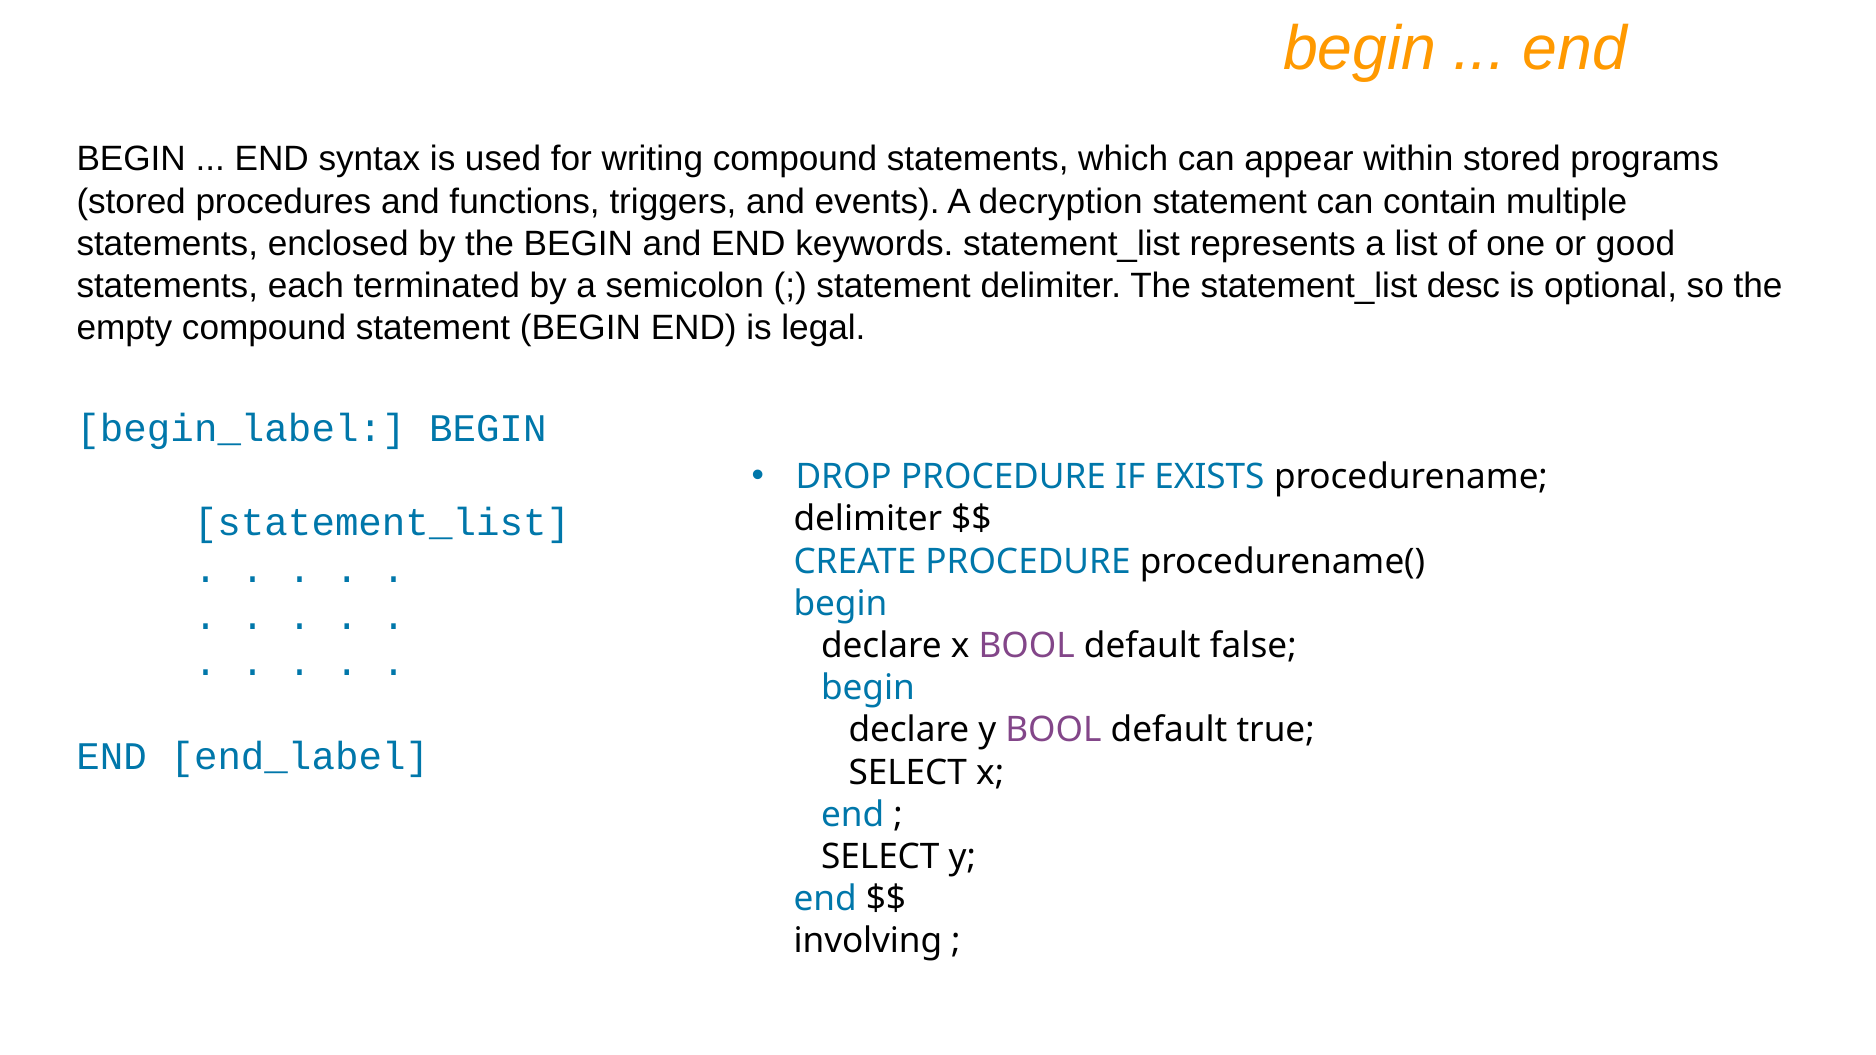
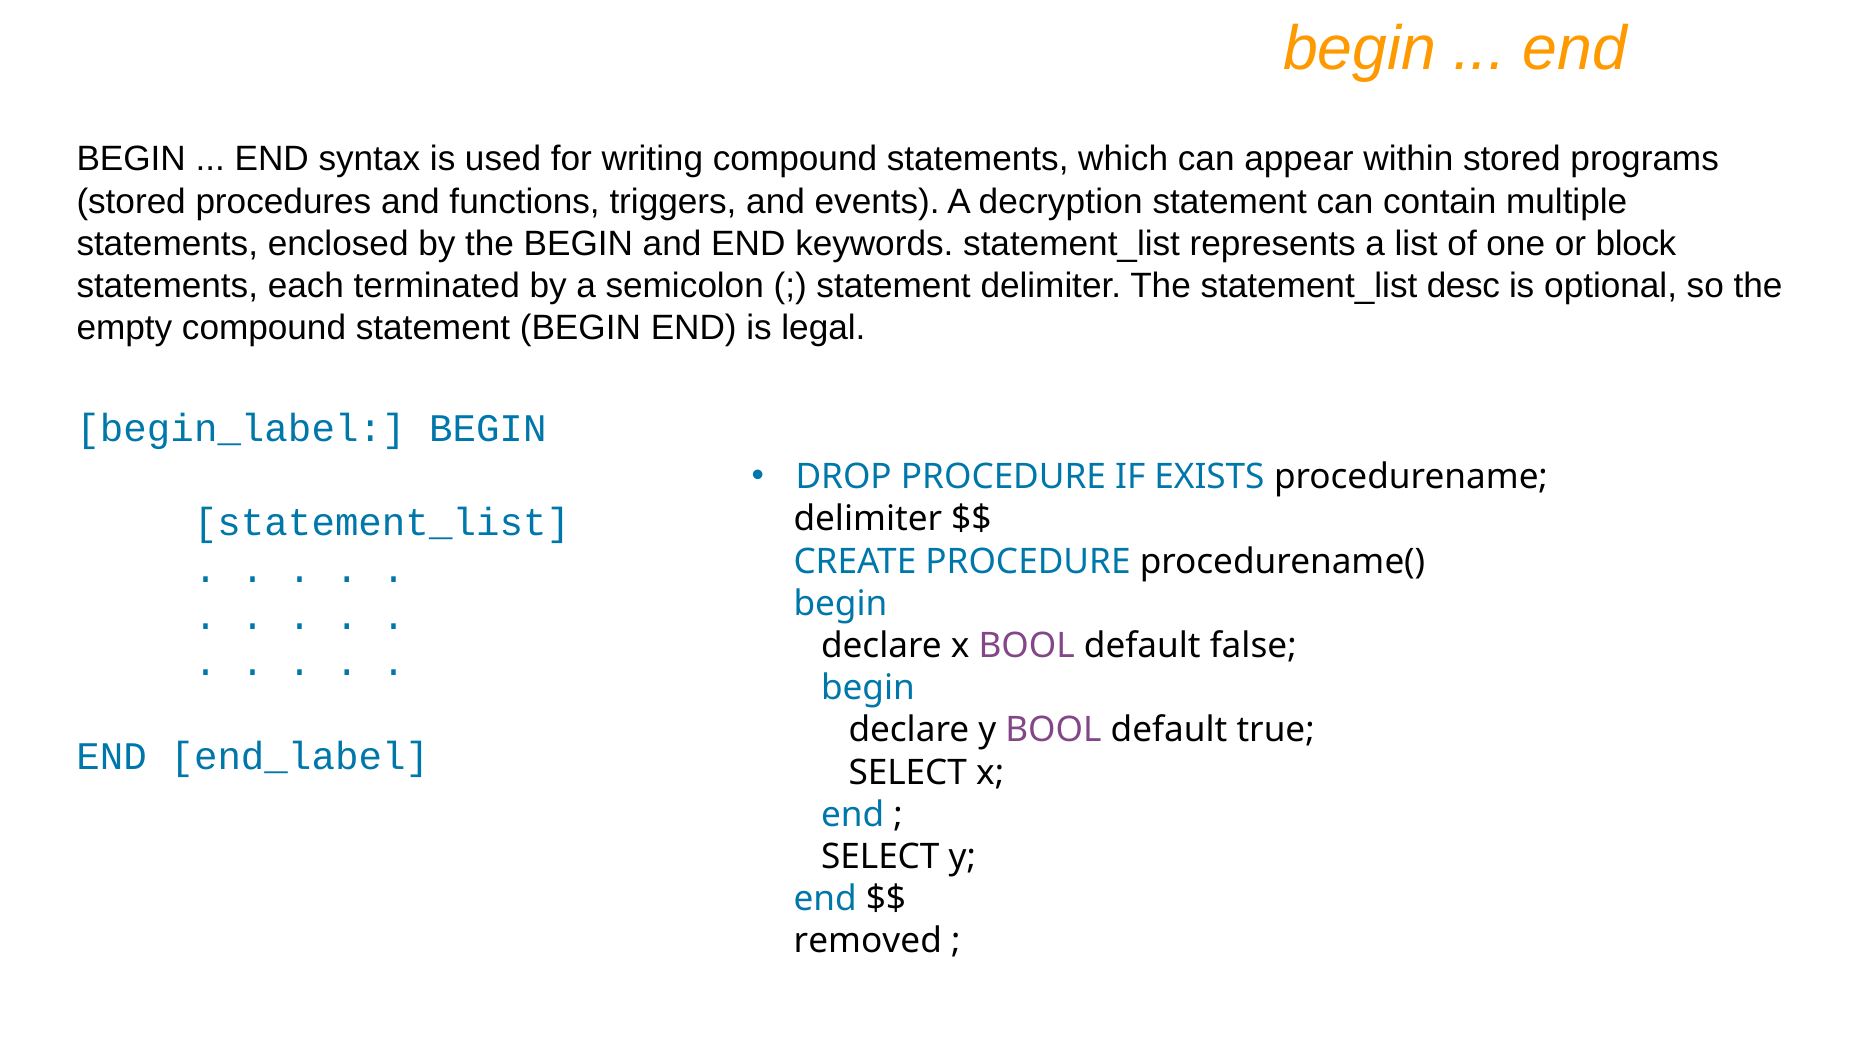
good: good -> block (1636, 244)
involving: involving -> removed (868, 941)
